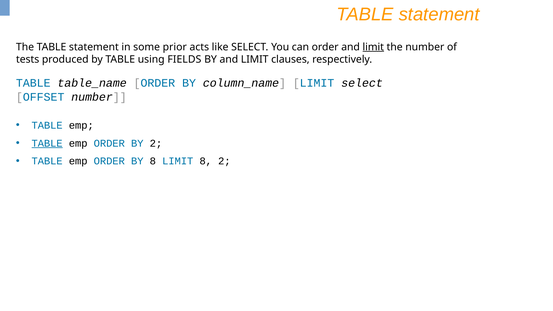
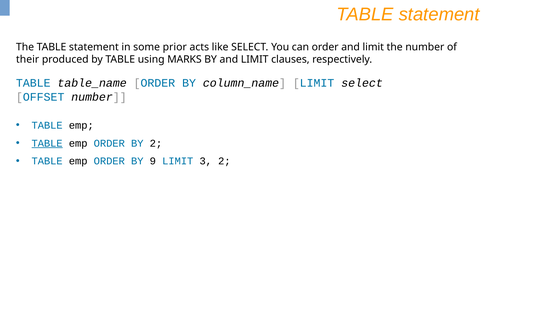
limit underline: present -> none (373, 47)
tests: tests -> their (28, 59)
FIELDS: FIELDS -> MARKS (184, 59)
BY 8: 8 -> 9 (153, 161)
LIMIT 8: 8 -> 3 (206, 161)
